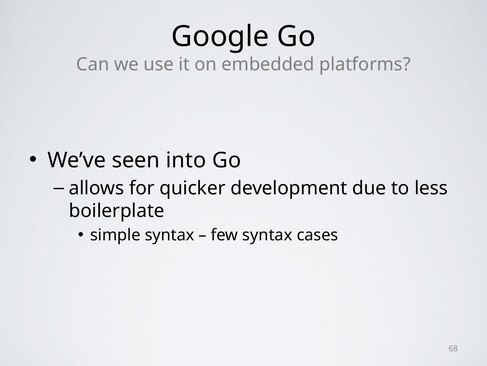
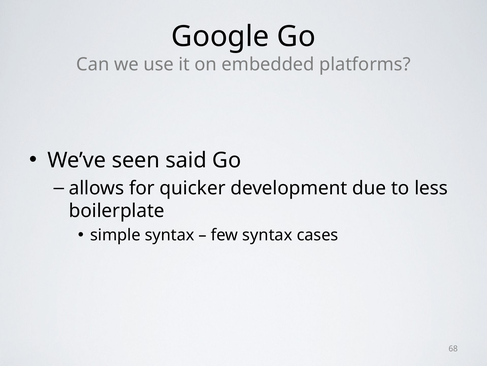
into: into -> said (186, 160)
